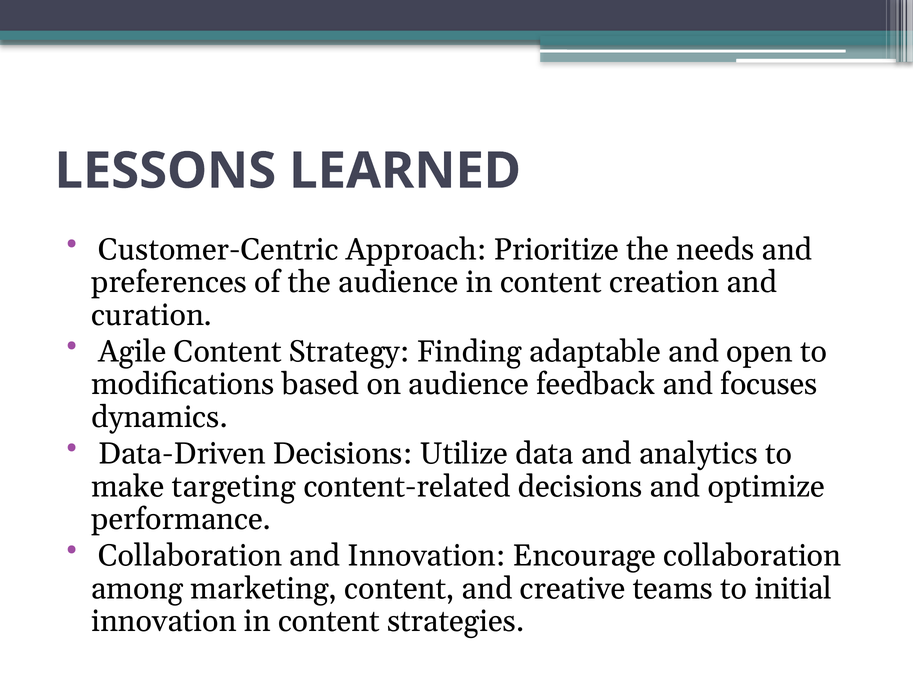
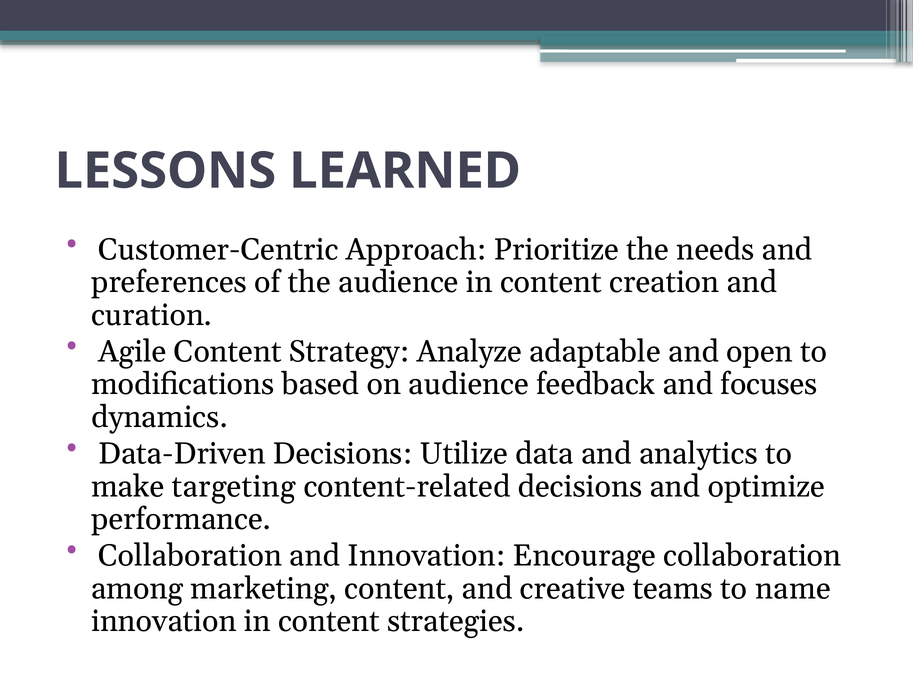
Finding: Finding -> Analyze (469, 351)
initial: initial -> name (793, 588)
